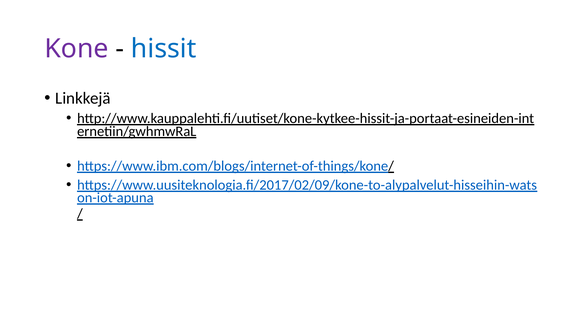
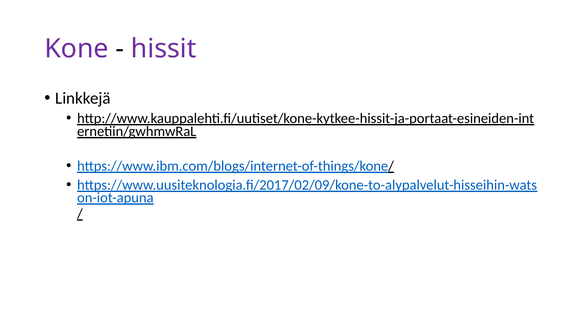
hissit colour: blue -> purple (164, 49)
